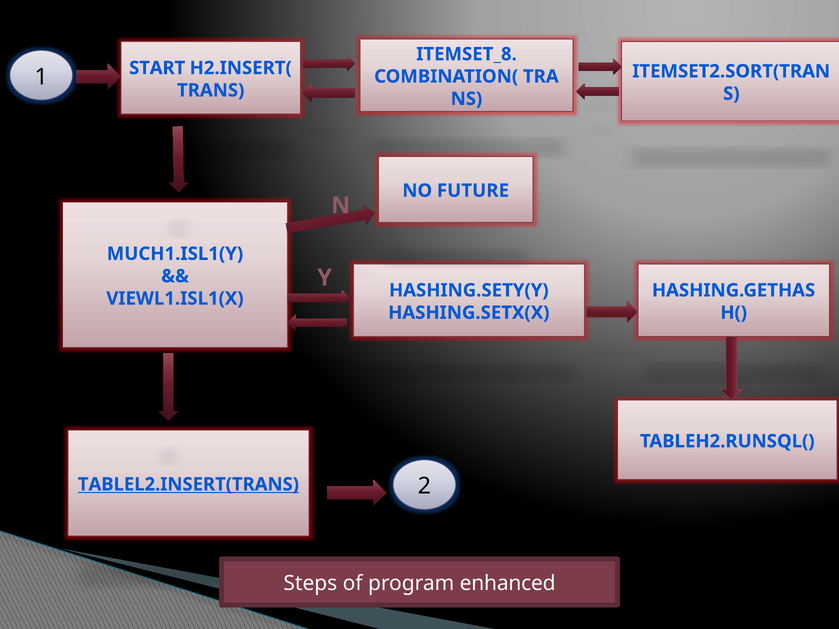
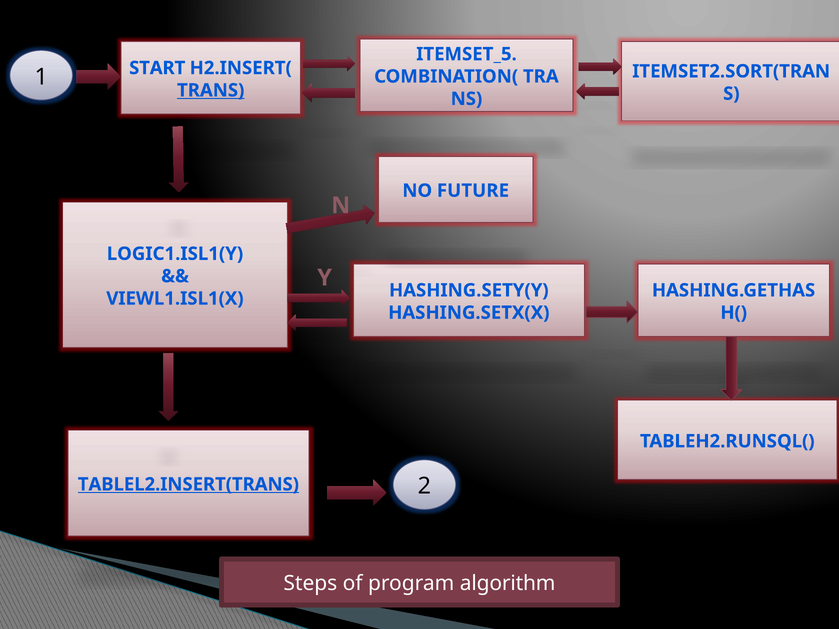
ITEMSET_8: ITEMSET_8 -> ITEMSET_5 (466, 54)
TRANS underline: none -> present (211, 90)
MUCH1.ISL1(Y: MUCH1.ISL1(Y -> LOGIC1.ISL1(Y (175, 254)
enhanced: enhanced -> algorithm (508, 584)
